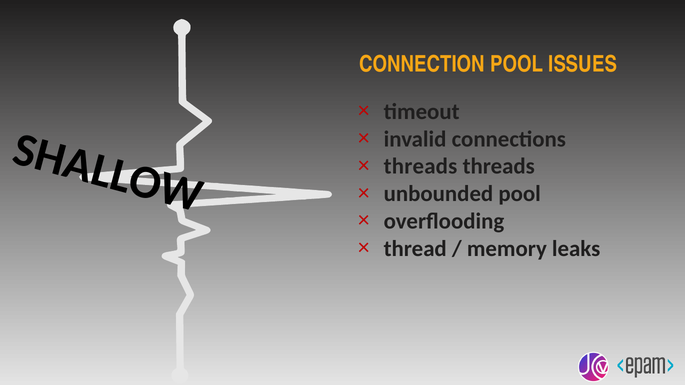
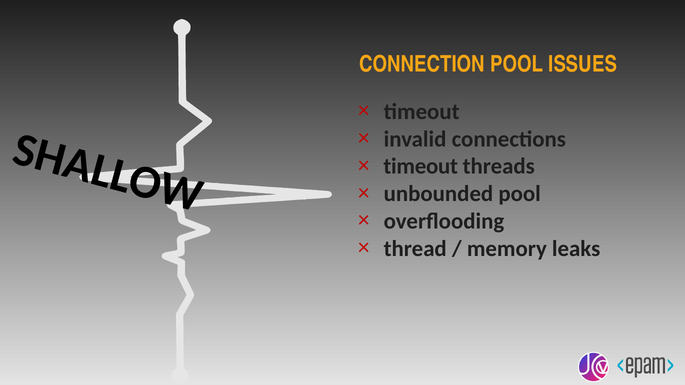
threads: threads -> timeout (421, 167)
